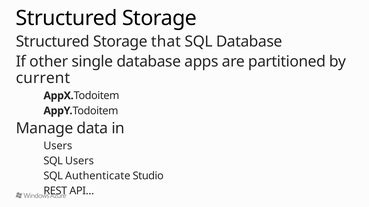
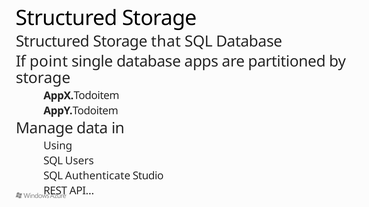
other: other -> point (49, 62)
current: current -> storage (43, 78)
Users: Users -> Using (58, 146)
